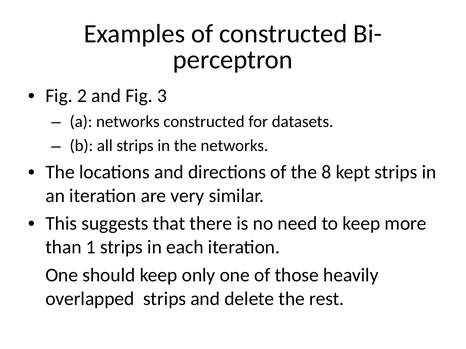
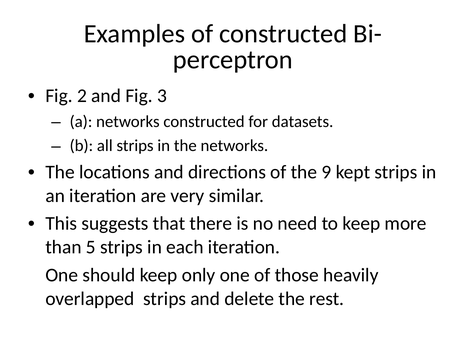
8: 8 -> 9 (326, 172)
1: 1 -> 5 (91, 248)
